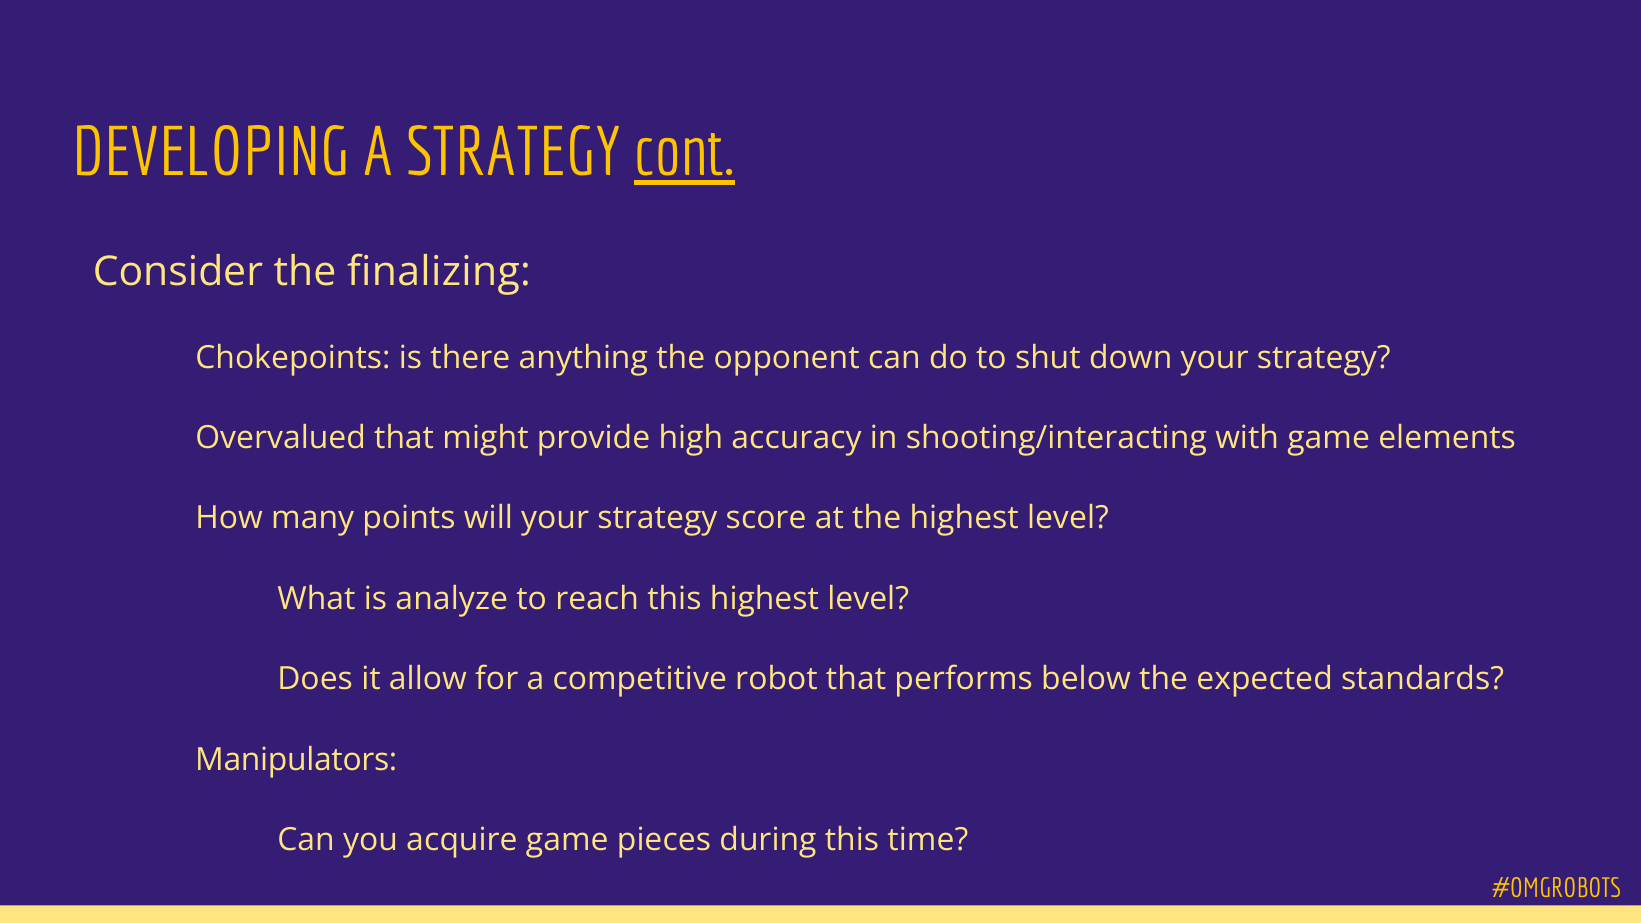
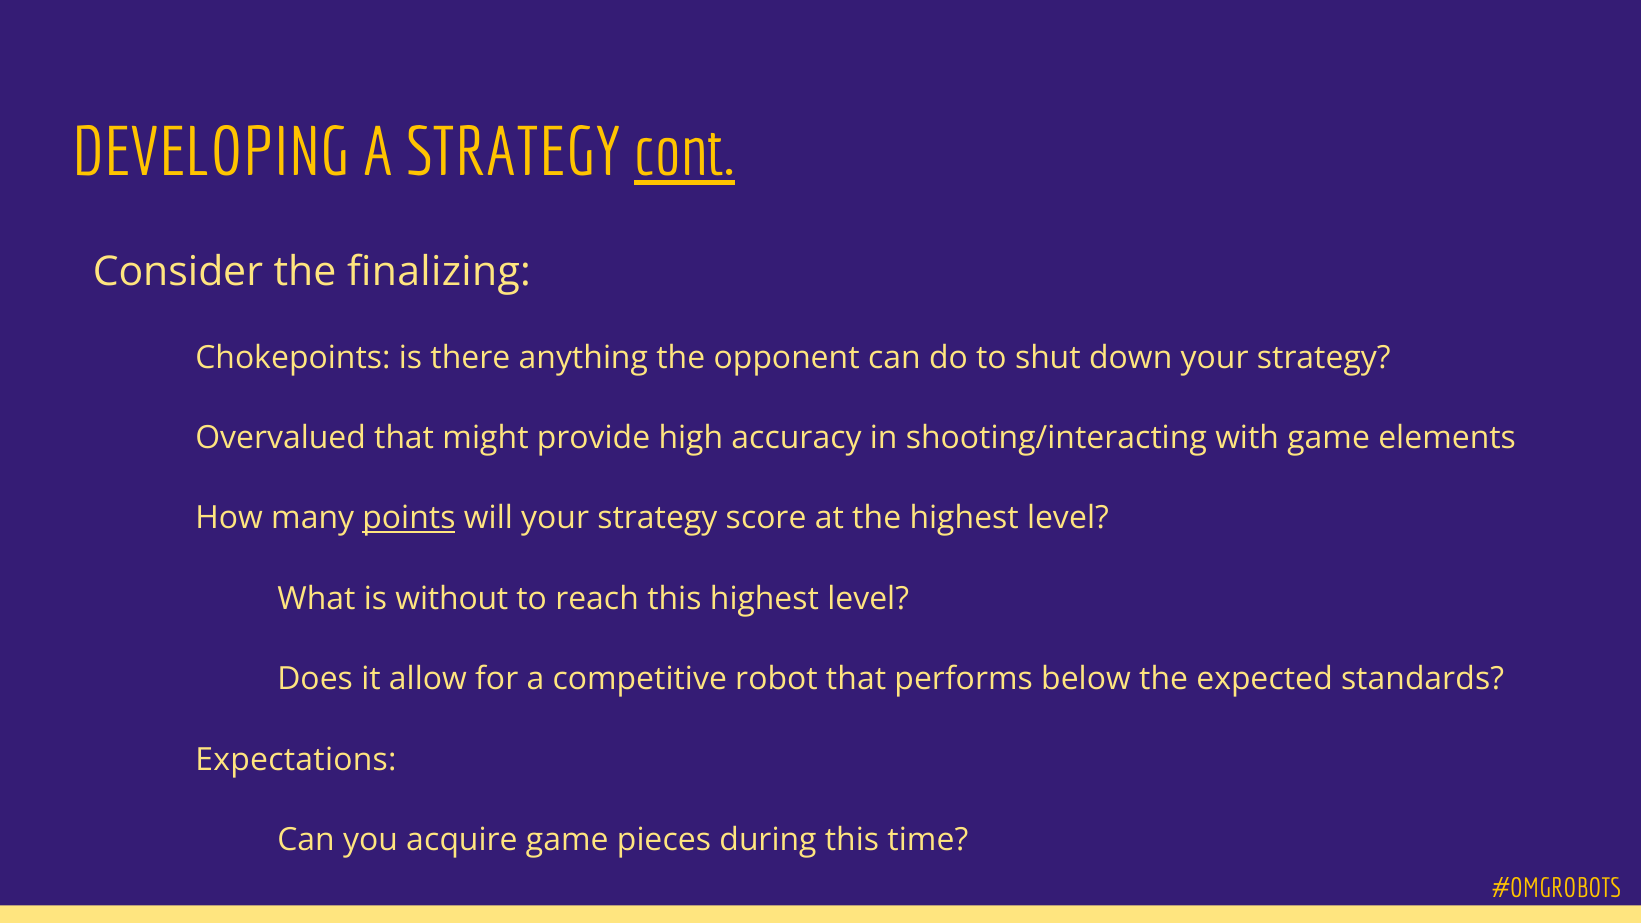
points underline: none -> present (409, 518)
analyze: analyze -> without (452, 599)
Manipulators: Manipulators -> Expectations (296, 760)
